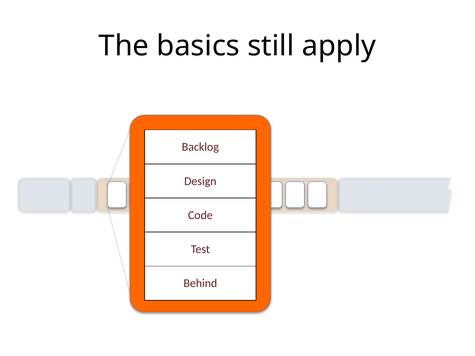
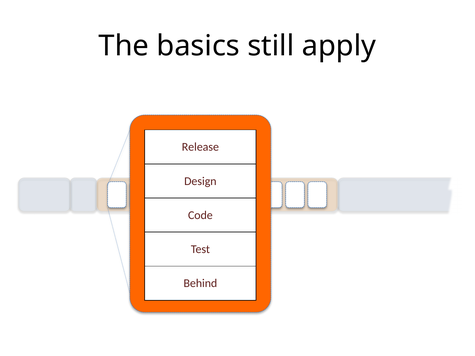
Backlog: Backlog -> Release (200, 147)
